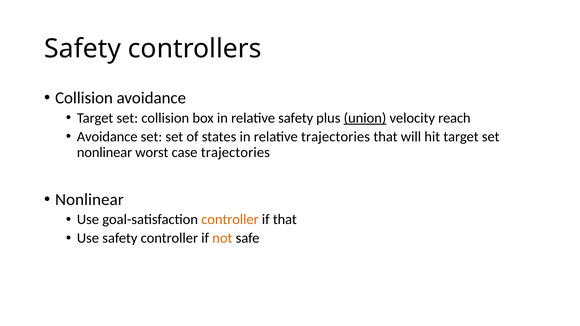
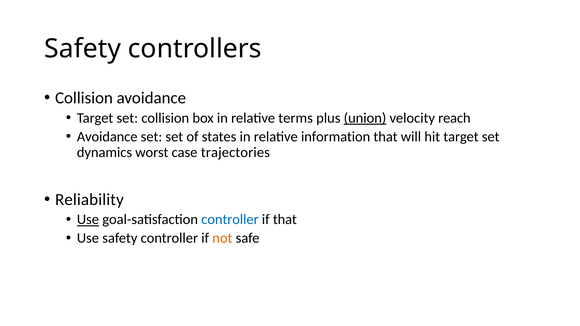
relative safety: safety -> terms (296, 118)
relative trajectories: trajectories -> information (336, 137)
nonlinear: nonlinear -> dynamics (104, 152)
Nonlinear: Nonlinear -> Reliability (89, 200)
Use underline: none -> present (88, 220)
controller colour: orange -> blue (230, 220)
